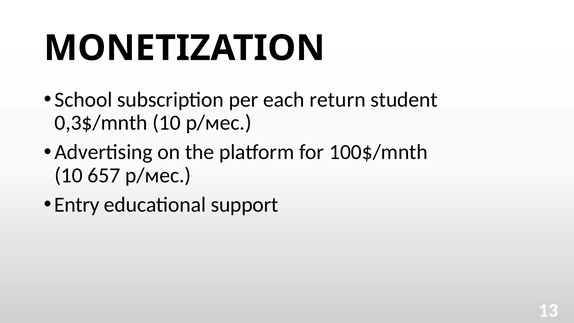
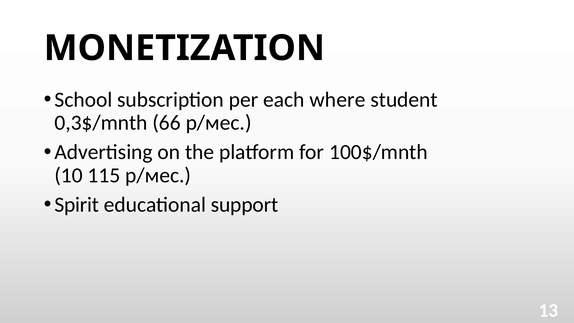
return: return -> where (337, 100)
0,3$/mnth 10: 10 -> 66 (167, 123)
657: 657 -> 115 (104, 175)
Entry: Entry -> Spirit (77, 205)
